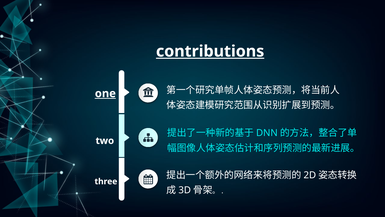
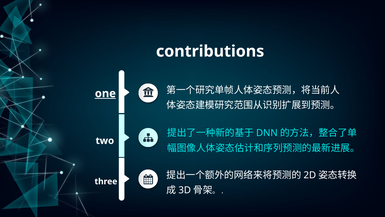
contributions underline: present -> none (210, 51)
